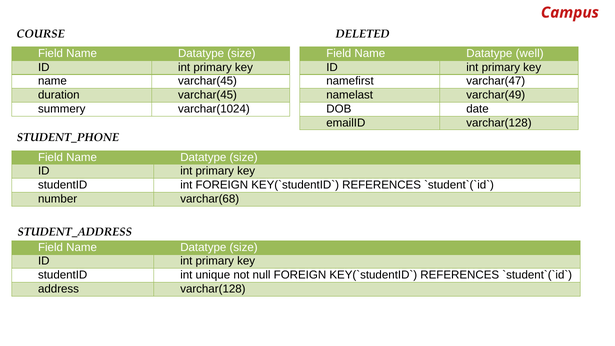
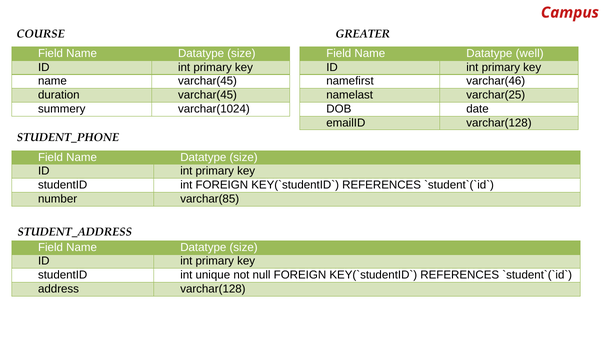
DELETED: DELETED -> GREATER (363, 34)
varchar(47: varchar(47 -> varchar(46 (496, 81)
varchar(49: varchar(49 -> varchar(25 (496, 95)
varchar(68: varchar(68 -> varchar(85 (210, 199)
